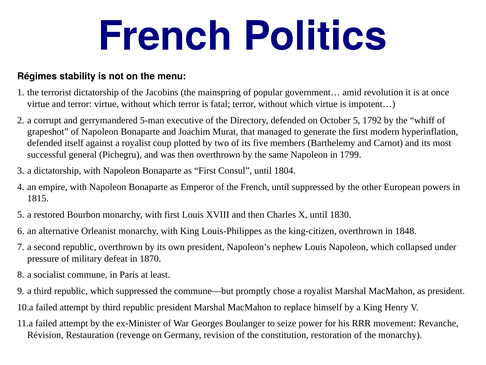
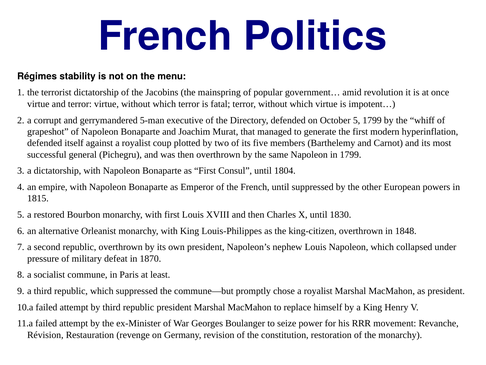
5 1792: 1792 -> 1799 (372, 120)
